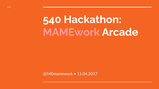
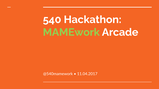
MAMEwork colour: pink -> light green (71, 32)
